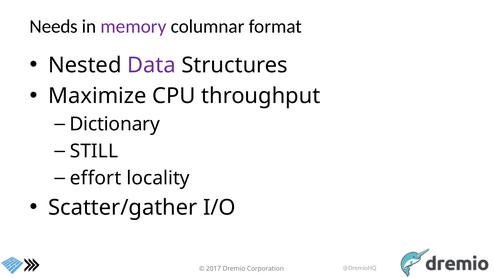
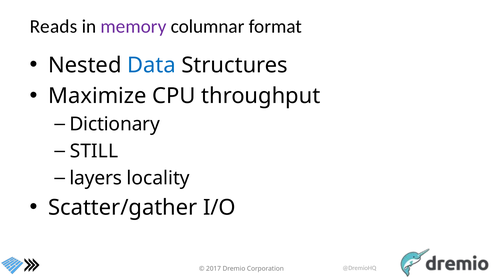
Needs: Needs -> Reads (53, 26)
Data colour: purple -> blue (152, 65)
effort: effort -> layers (96, 178)
